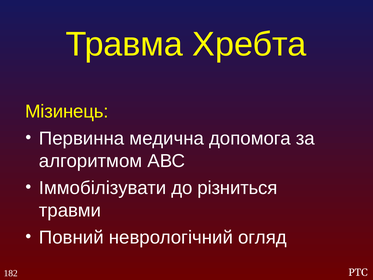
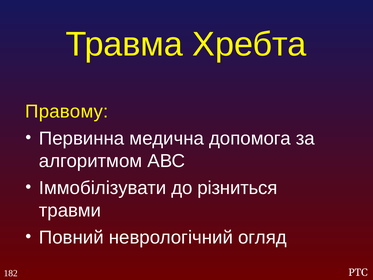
Мізинець: Мізинець -> Правому (67, 111)
